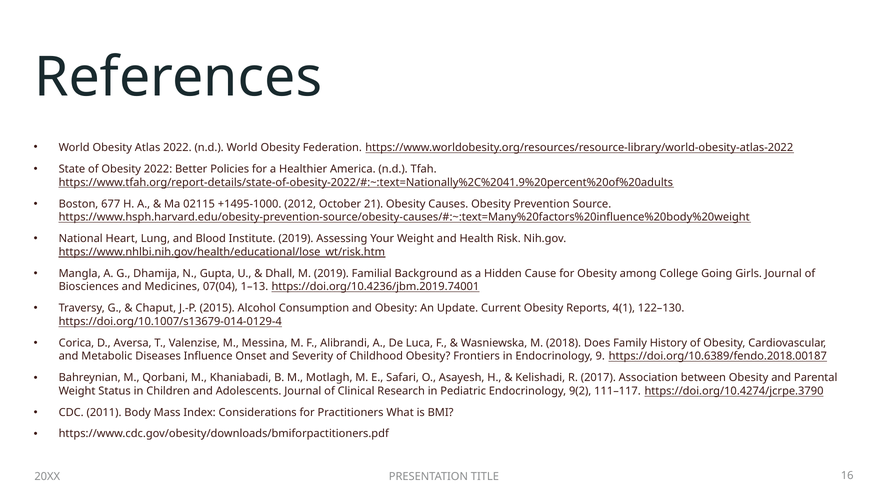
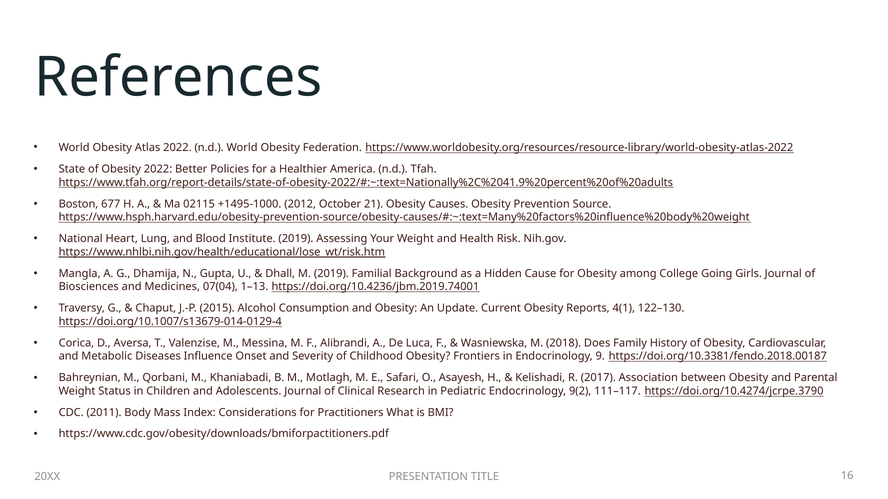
https://doi.org/10.6389/fendo.2018.00187: https://doi.org/10.6389/fendo.2018.00187 -> https://doi.org/10.3381/fendo.2018.00187 (718, 357)
